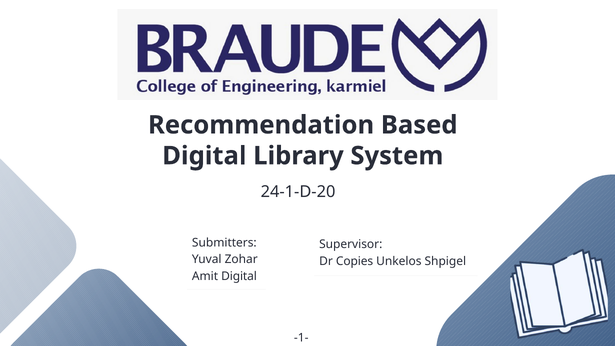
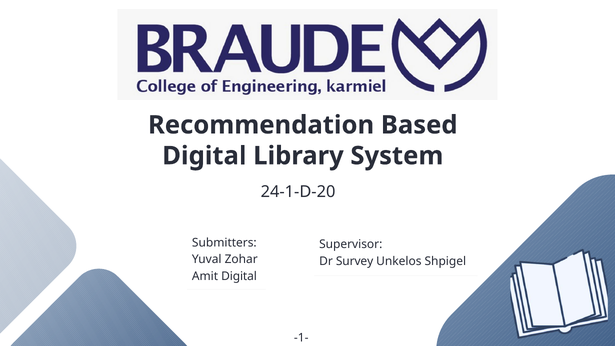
Copies: Copies -> Survey (355, 261)
